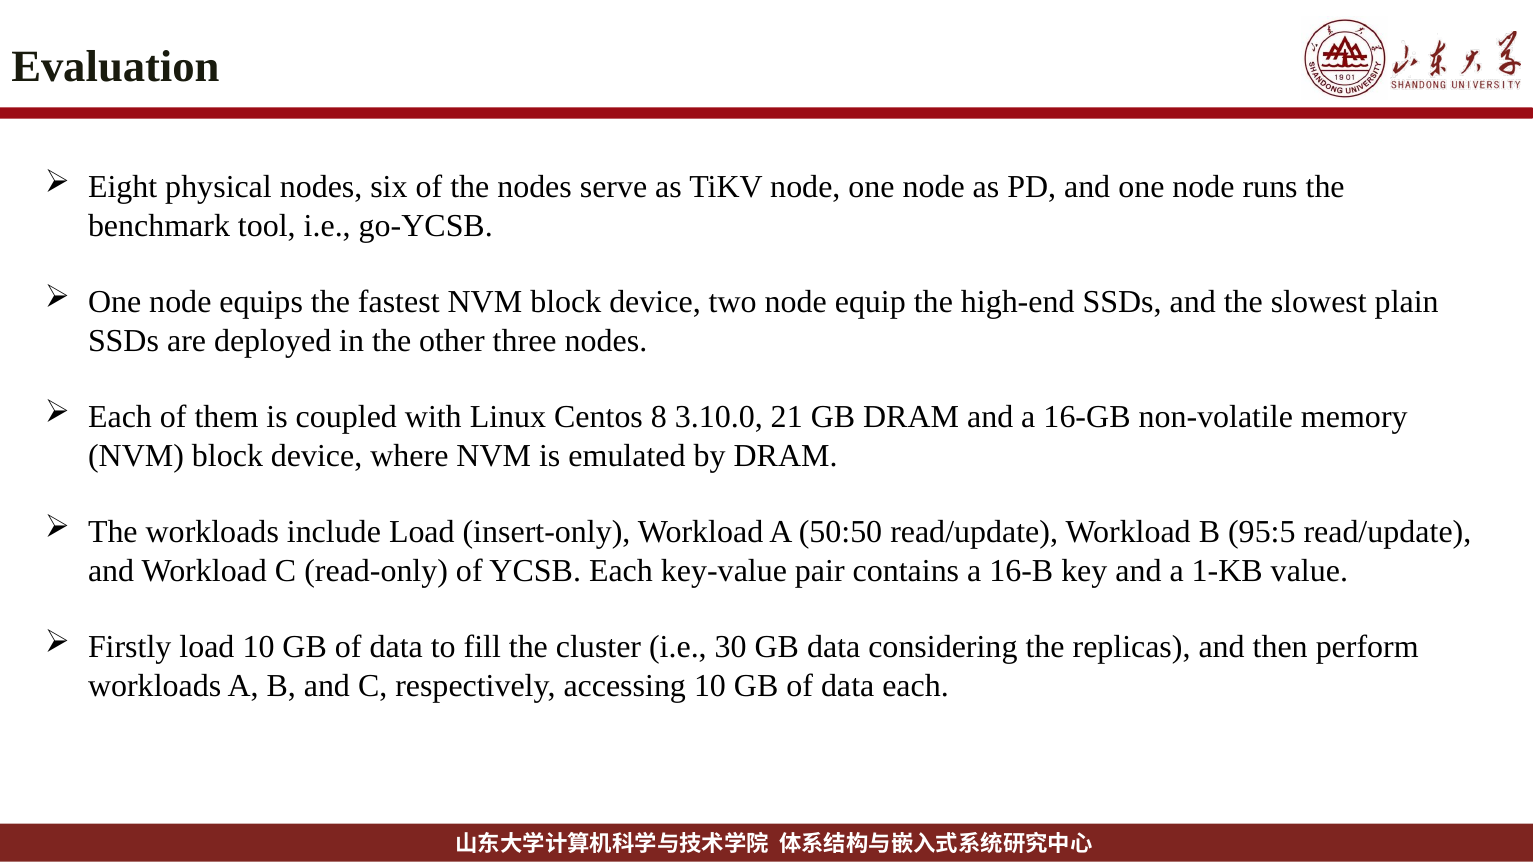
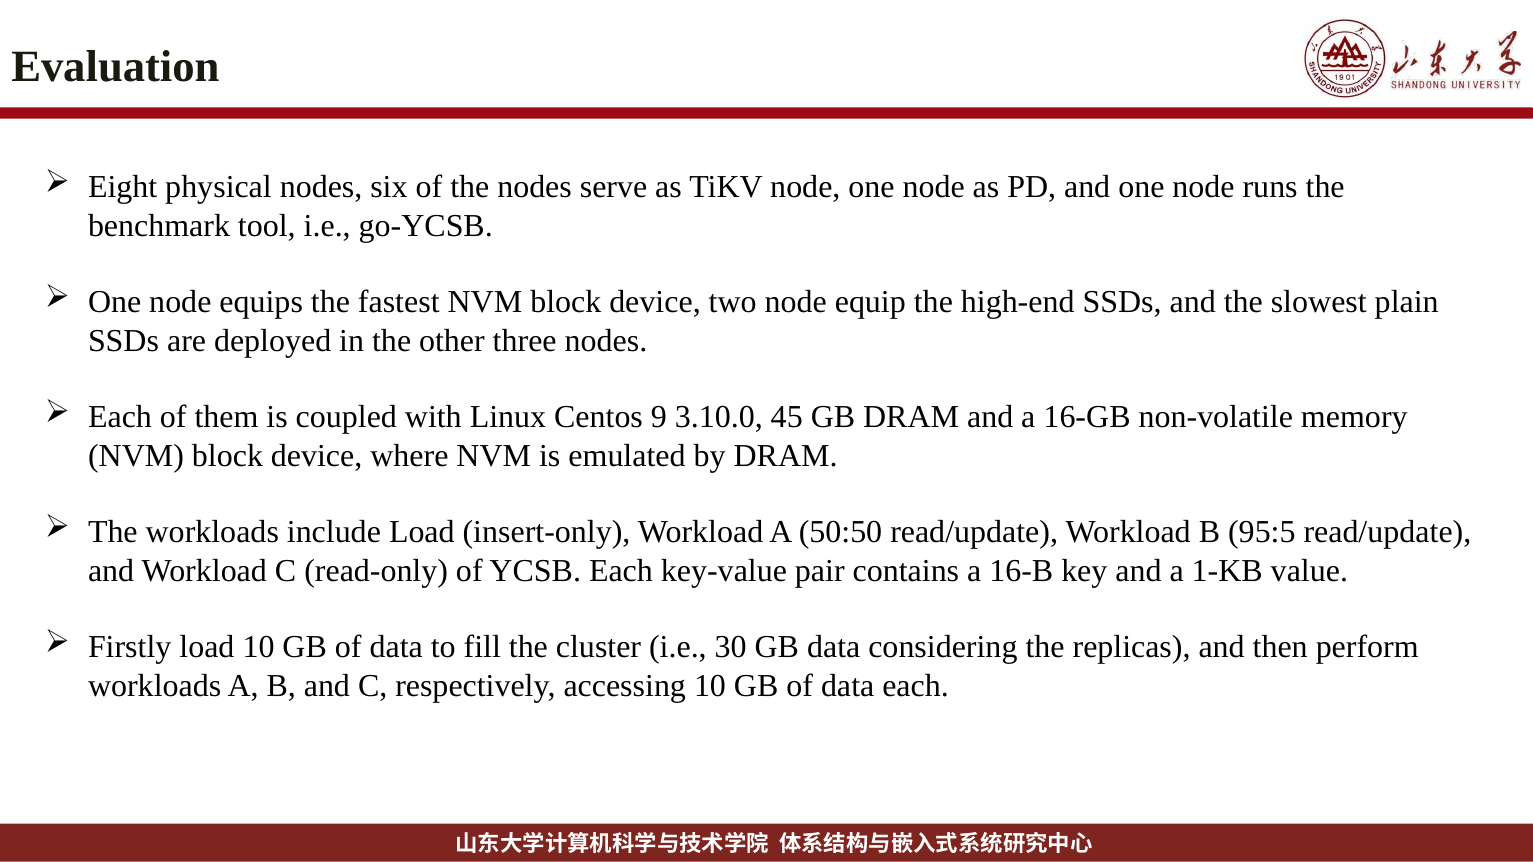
8: 8 -> 9 (659, 418)
21: 21 -> 45 (787, 418)
